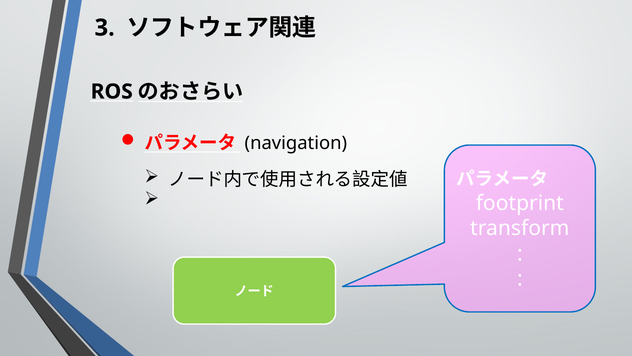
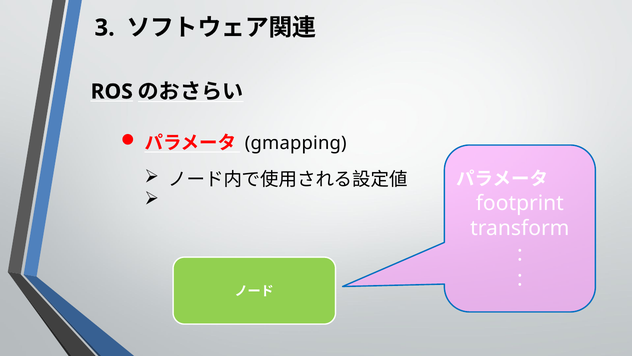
navigation: navigation -> gmapping (296, 143)
